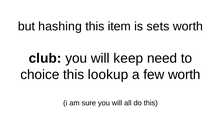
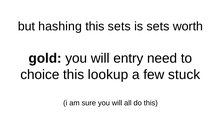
this item: item -> sets (119, 26)
club: club -> gold (45, 58)
keep: keep -> entry (128, 58)
few worth: worth -> stuck (184, 74)
